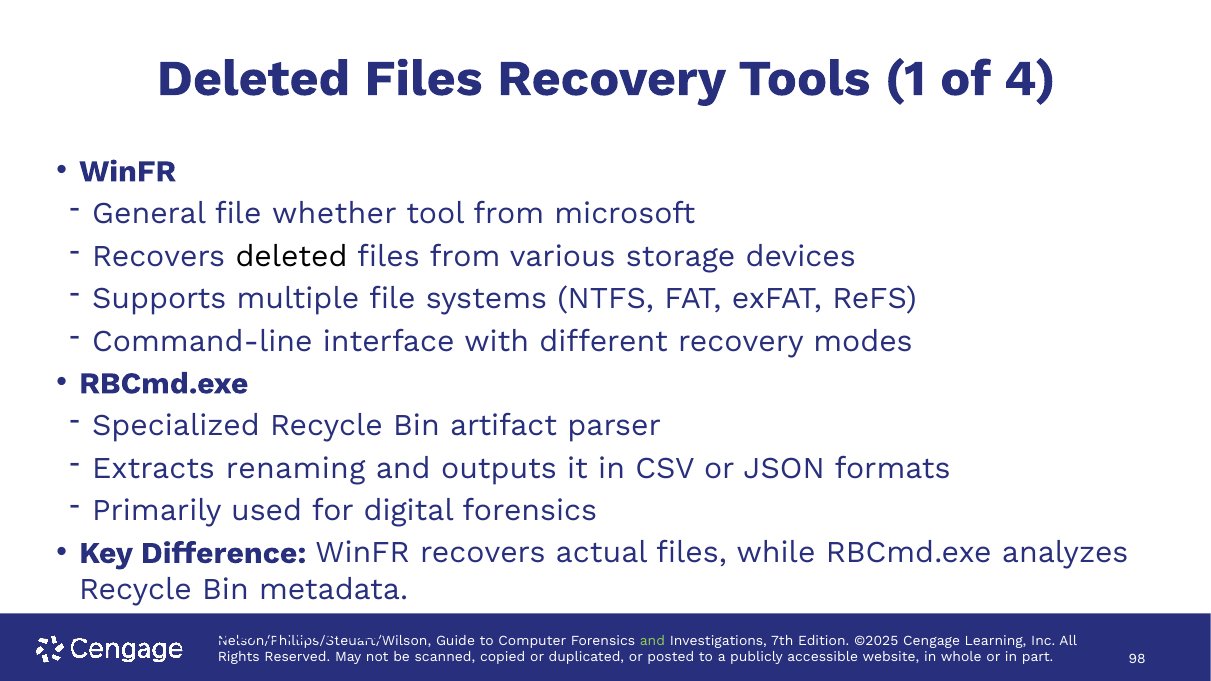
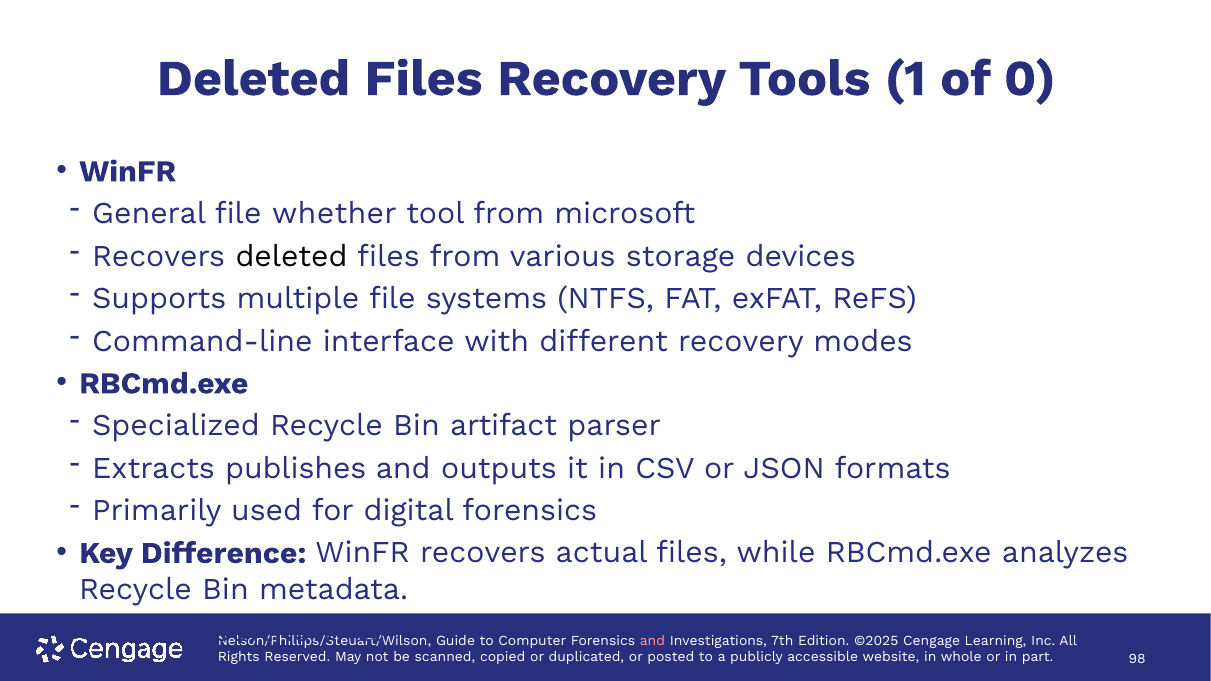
4: 4 -> 0 (1030, 79)
renaming: renaming -> publishes (296, 468)
and colour: light green -> pink (652, 641)
